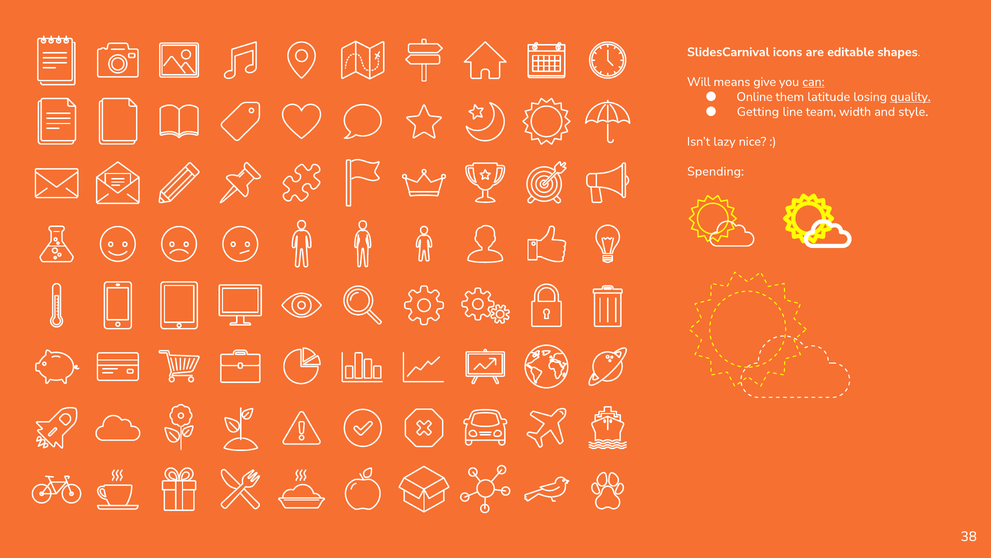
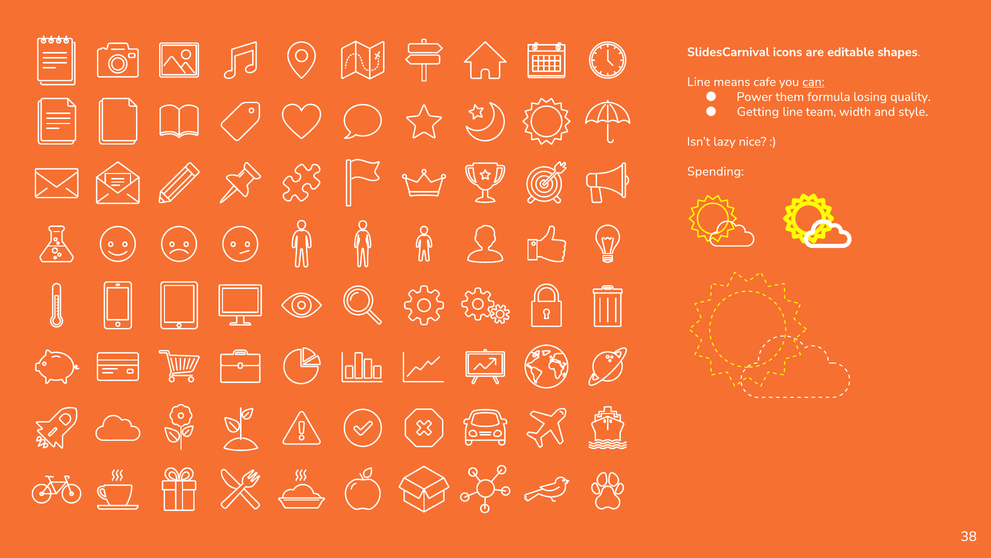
Will: Will -> Line (699, 82)
give: give -> cafe (765, 82)
Online: Online -> Power (755, 97)
latitude: latitude -> formula (829, 97)
quality underline: present -> none (910, 97)
